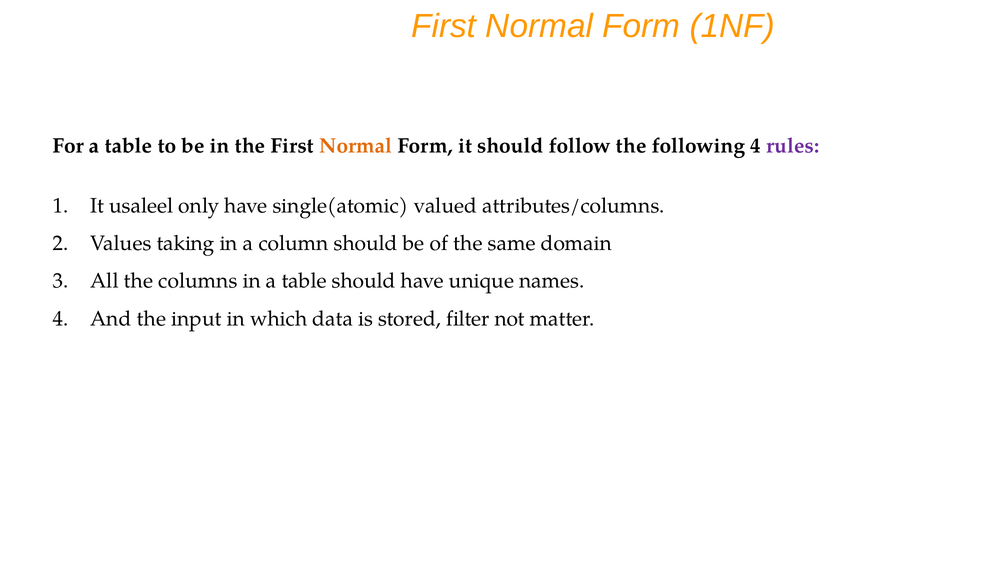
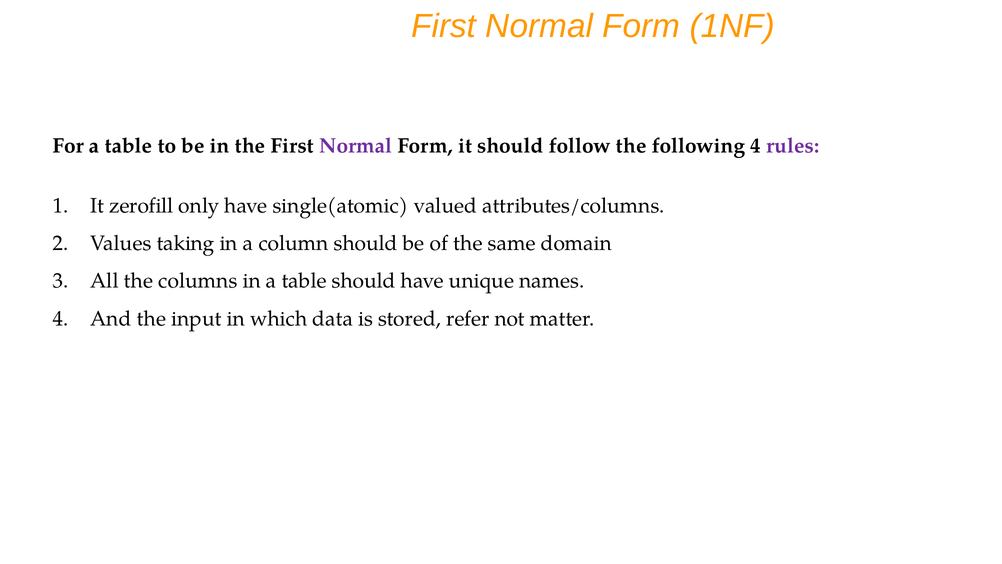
Normal colour: orange -> purple (356, 146)
usaleel: usaleel -> zerofill (141, 206)
filter: filter -> refer (468, 318)
